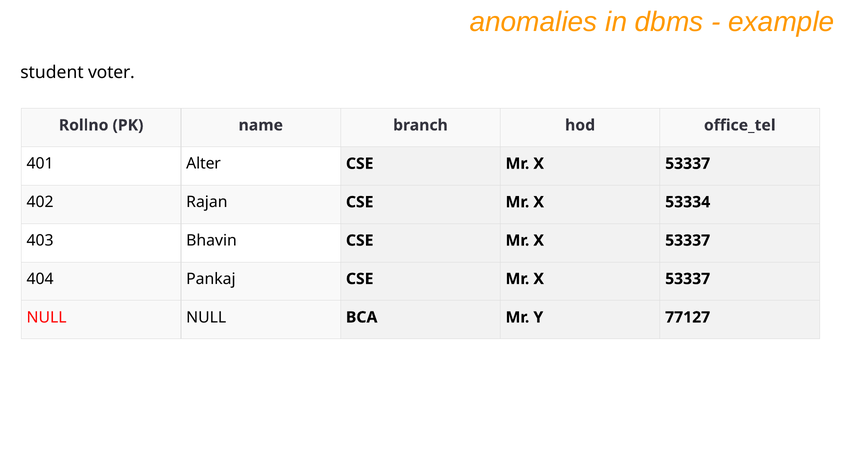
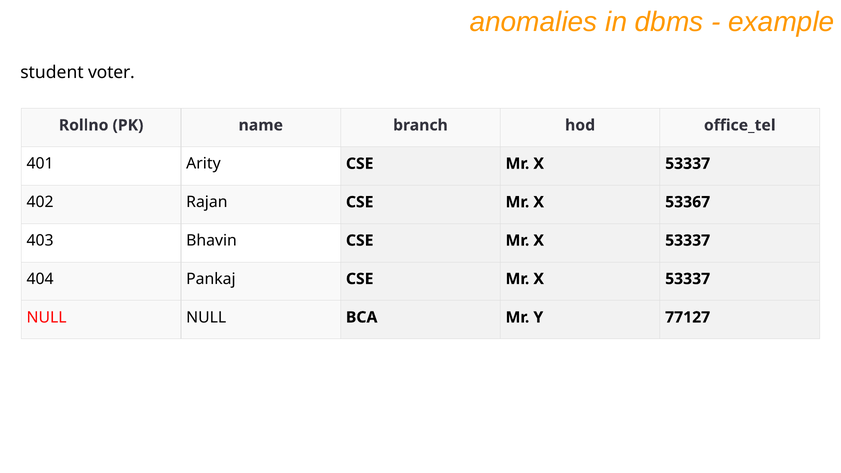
Alter: Alter -> Arity (203, 164)
53334: 53334 -> 53367 (688, 202)
